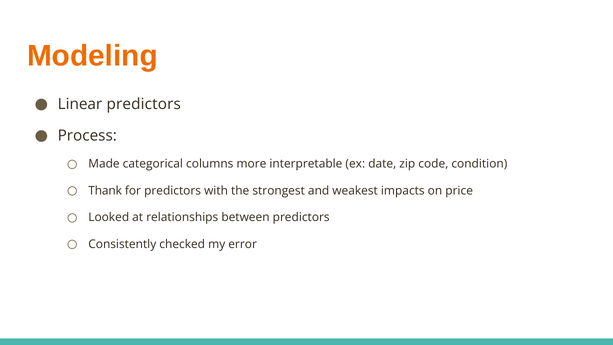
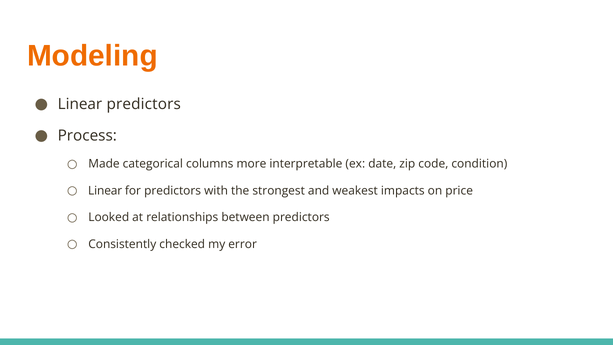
Thank: Thank -> Linear (105, 191)
